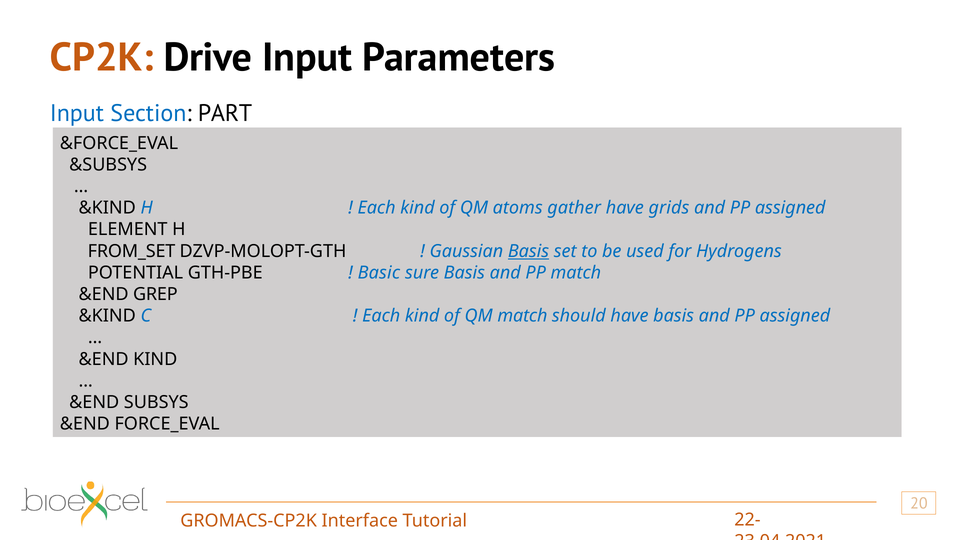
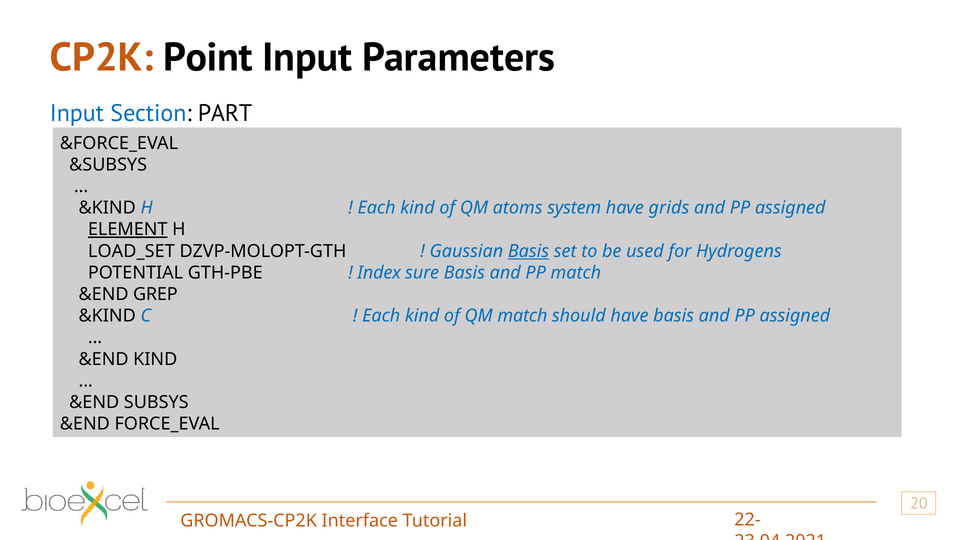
Drive: Drive -> Point (208, 58)
gather: gather -> system (574, 208)
ELEMENT underline: none -> present (128, 230)
FROM_SET: FROM_SET -> LOAD_SET (131, 251)
Basic: Basic -> Index (379, 273)
